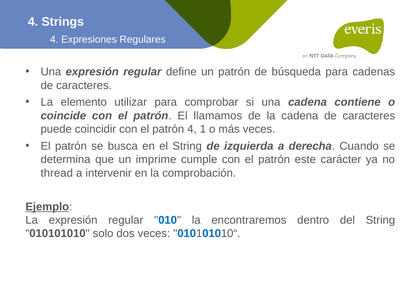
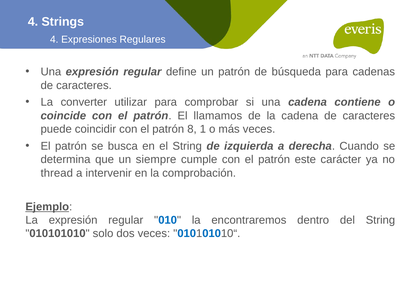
elemento: elemento -> converter (84, 102)
patrón 4: 4 -> 8 (192, 129)
imprime: imprime -> siempre (156, 160)
